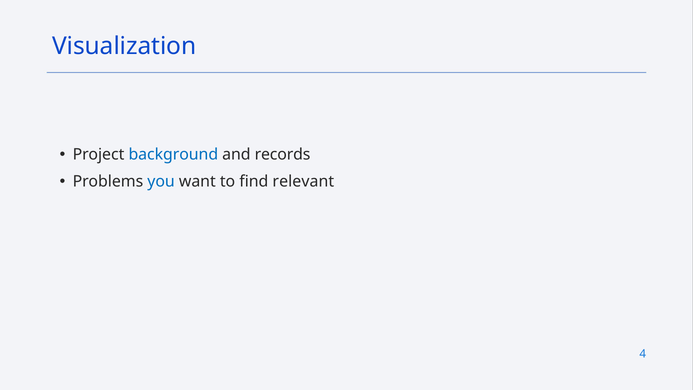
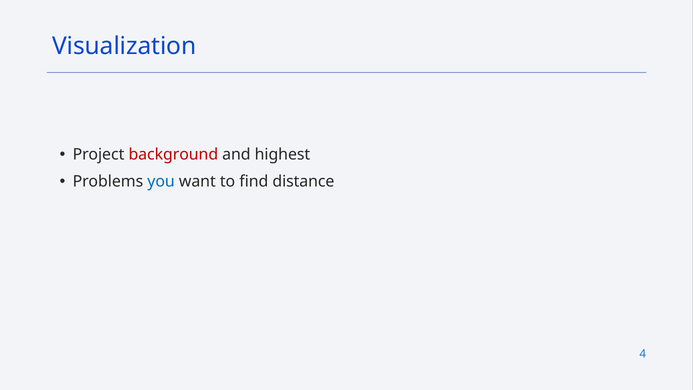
background colour: blue -> red (173, 154)
records: records -> highest (282, 154)
relevant: relevant -> distance (303, 182)
